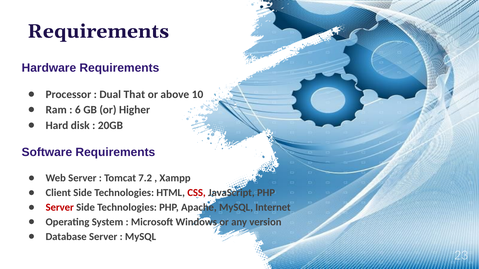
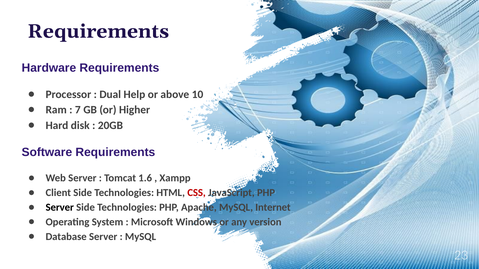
That: That -> Help (134, 94)
6: 6 -> 7 (78, 110)
7.2: 7.2 -> 1.6 (145, 178)
Server colour: red -> black (60, 208)
